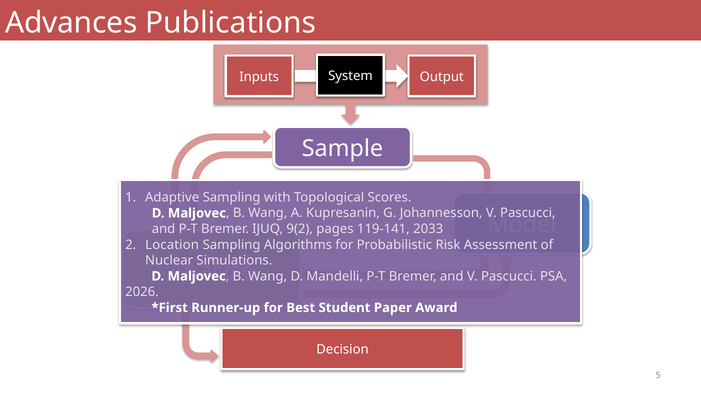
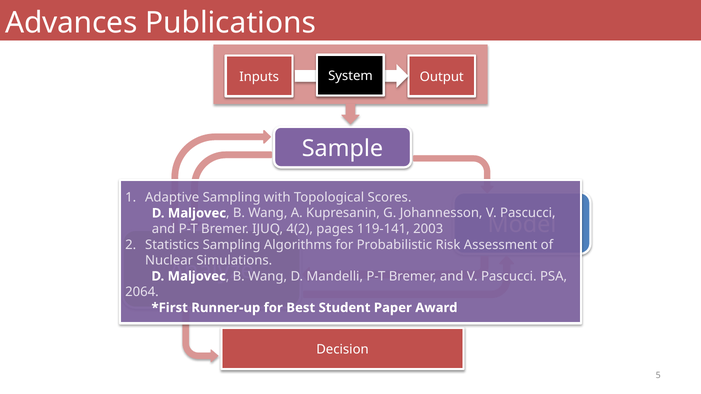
9(2: 9(2 -> 4(2 (300, 229)
2033: 2033 -> 2003 (428, 229)
Location: Location -> Statistics (172, 245)
2026: 2026 -> 2064 (142, 292)
